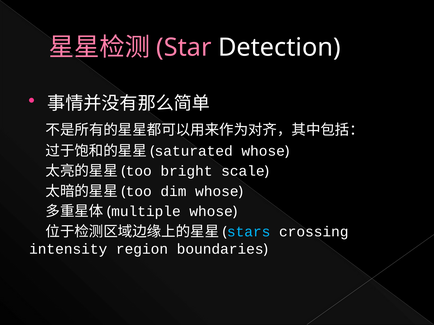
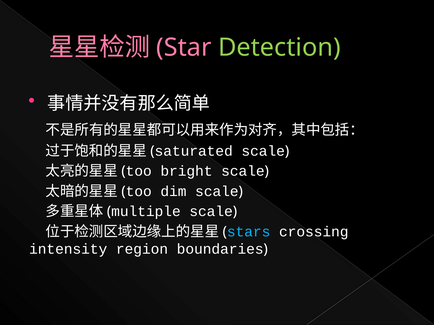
Detection colour: white -> light green (279, 48)
whose: whose -> scale (263, 151)
dim whose: whose -> scale (217, 192)
whose: whose -> scale (211, 212)
